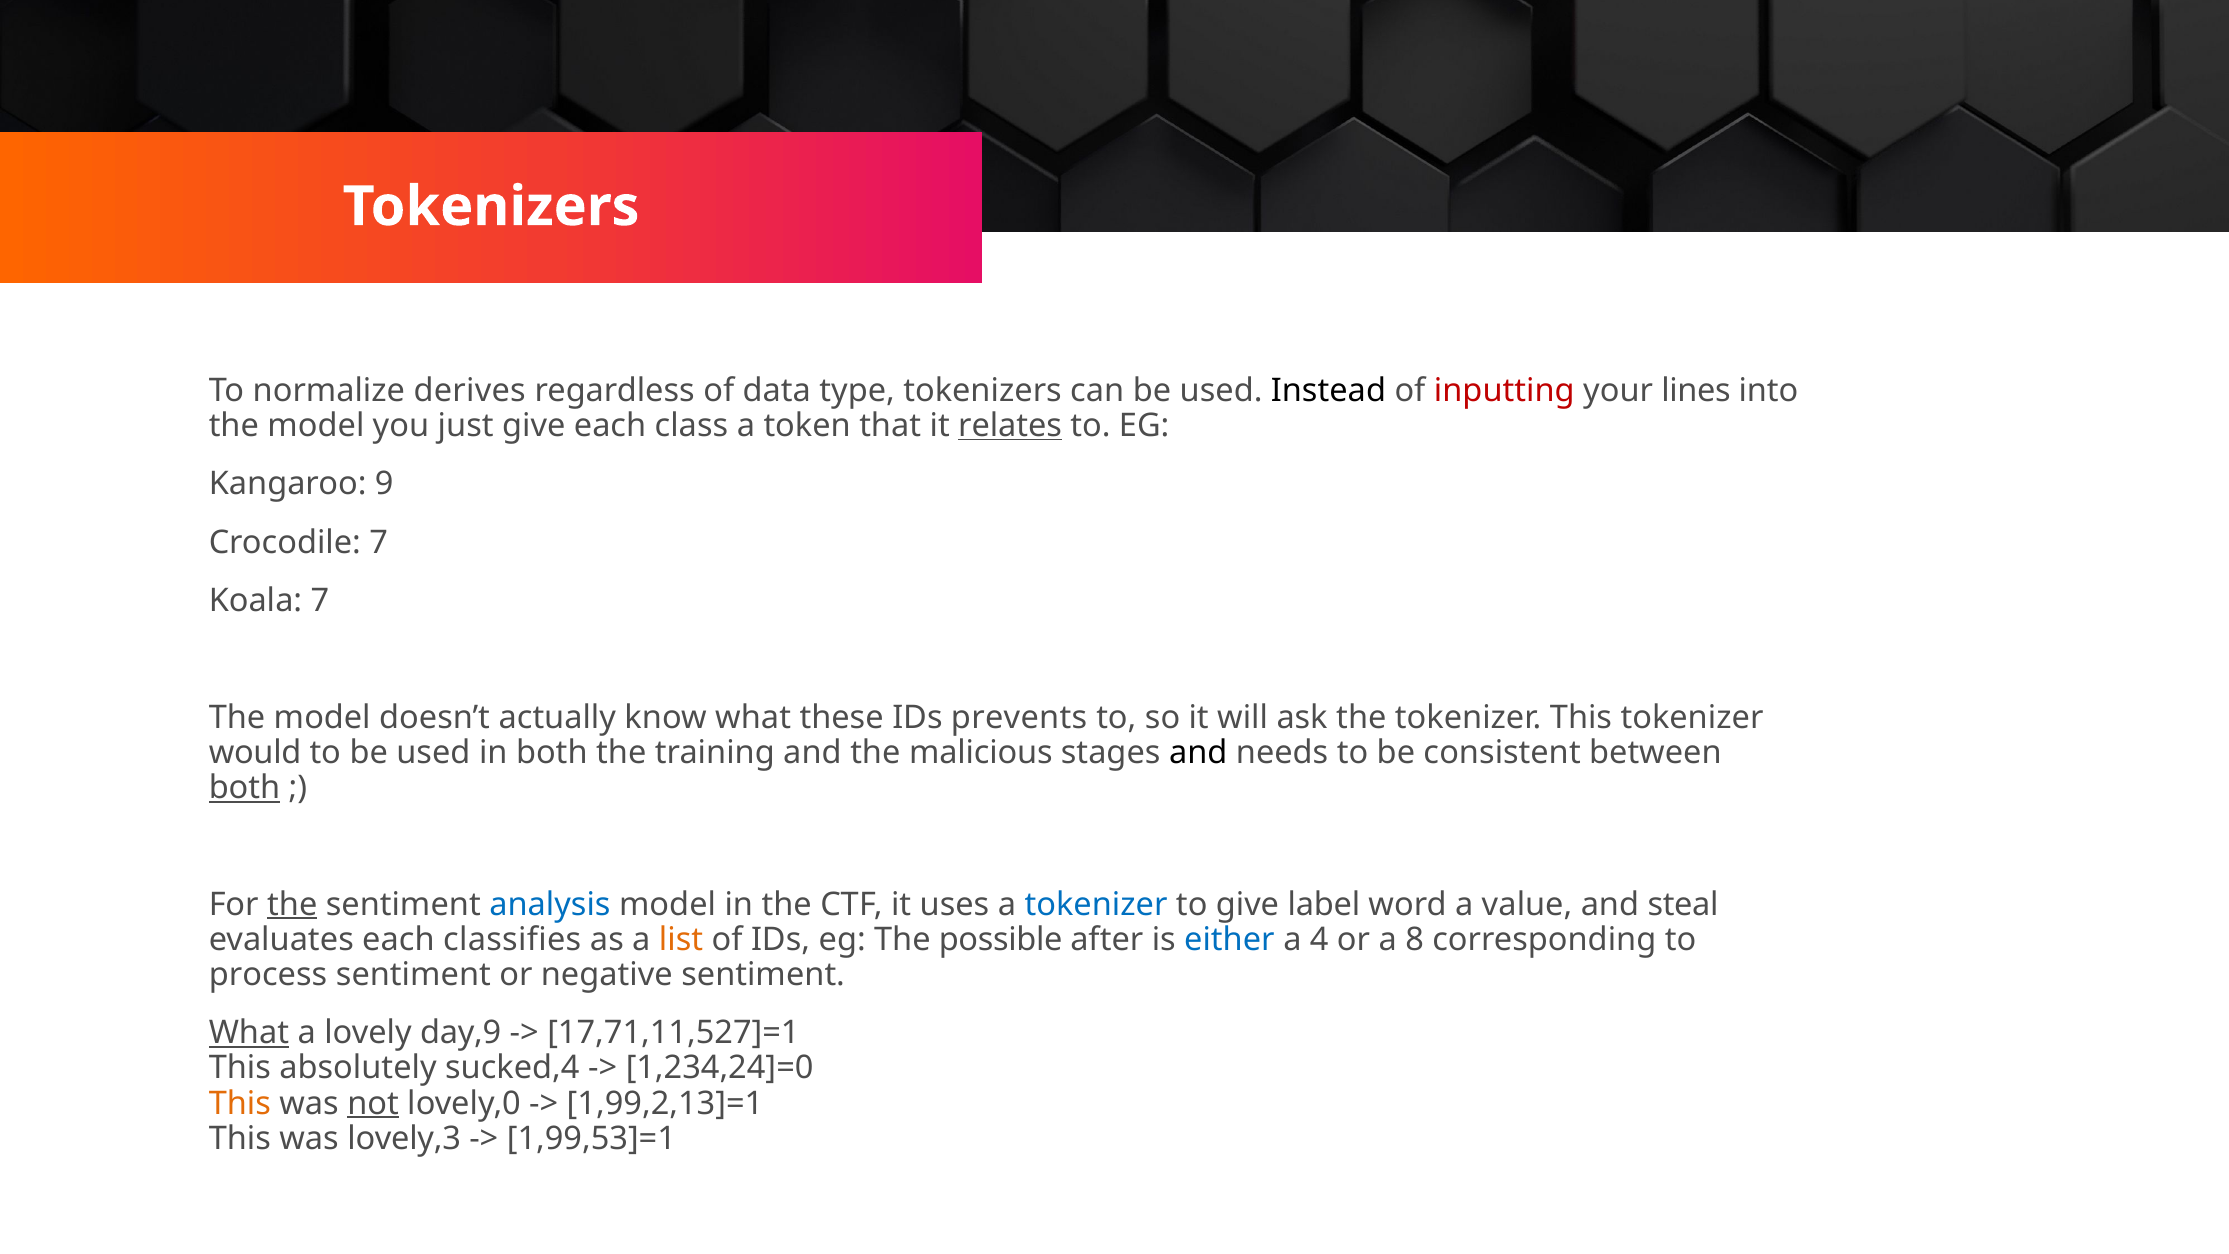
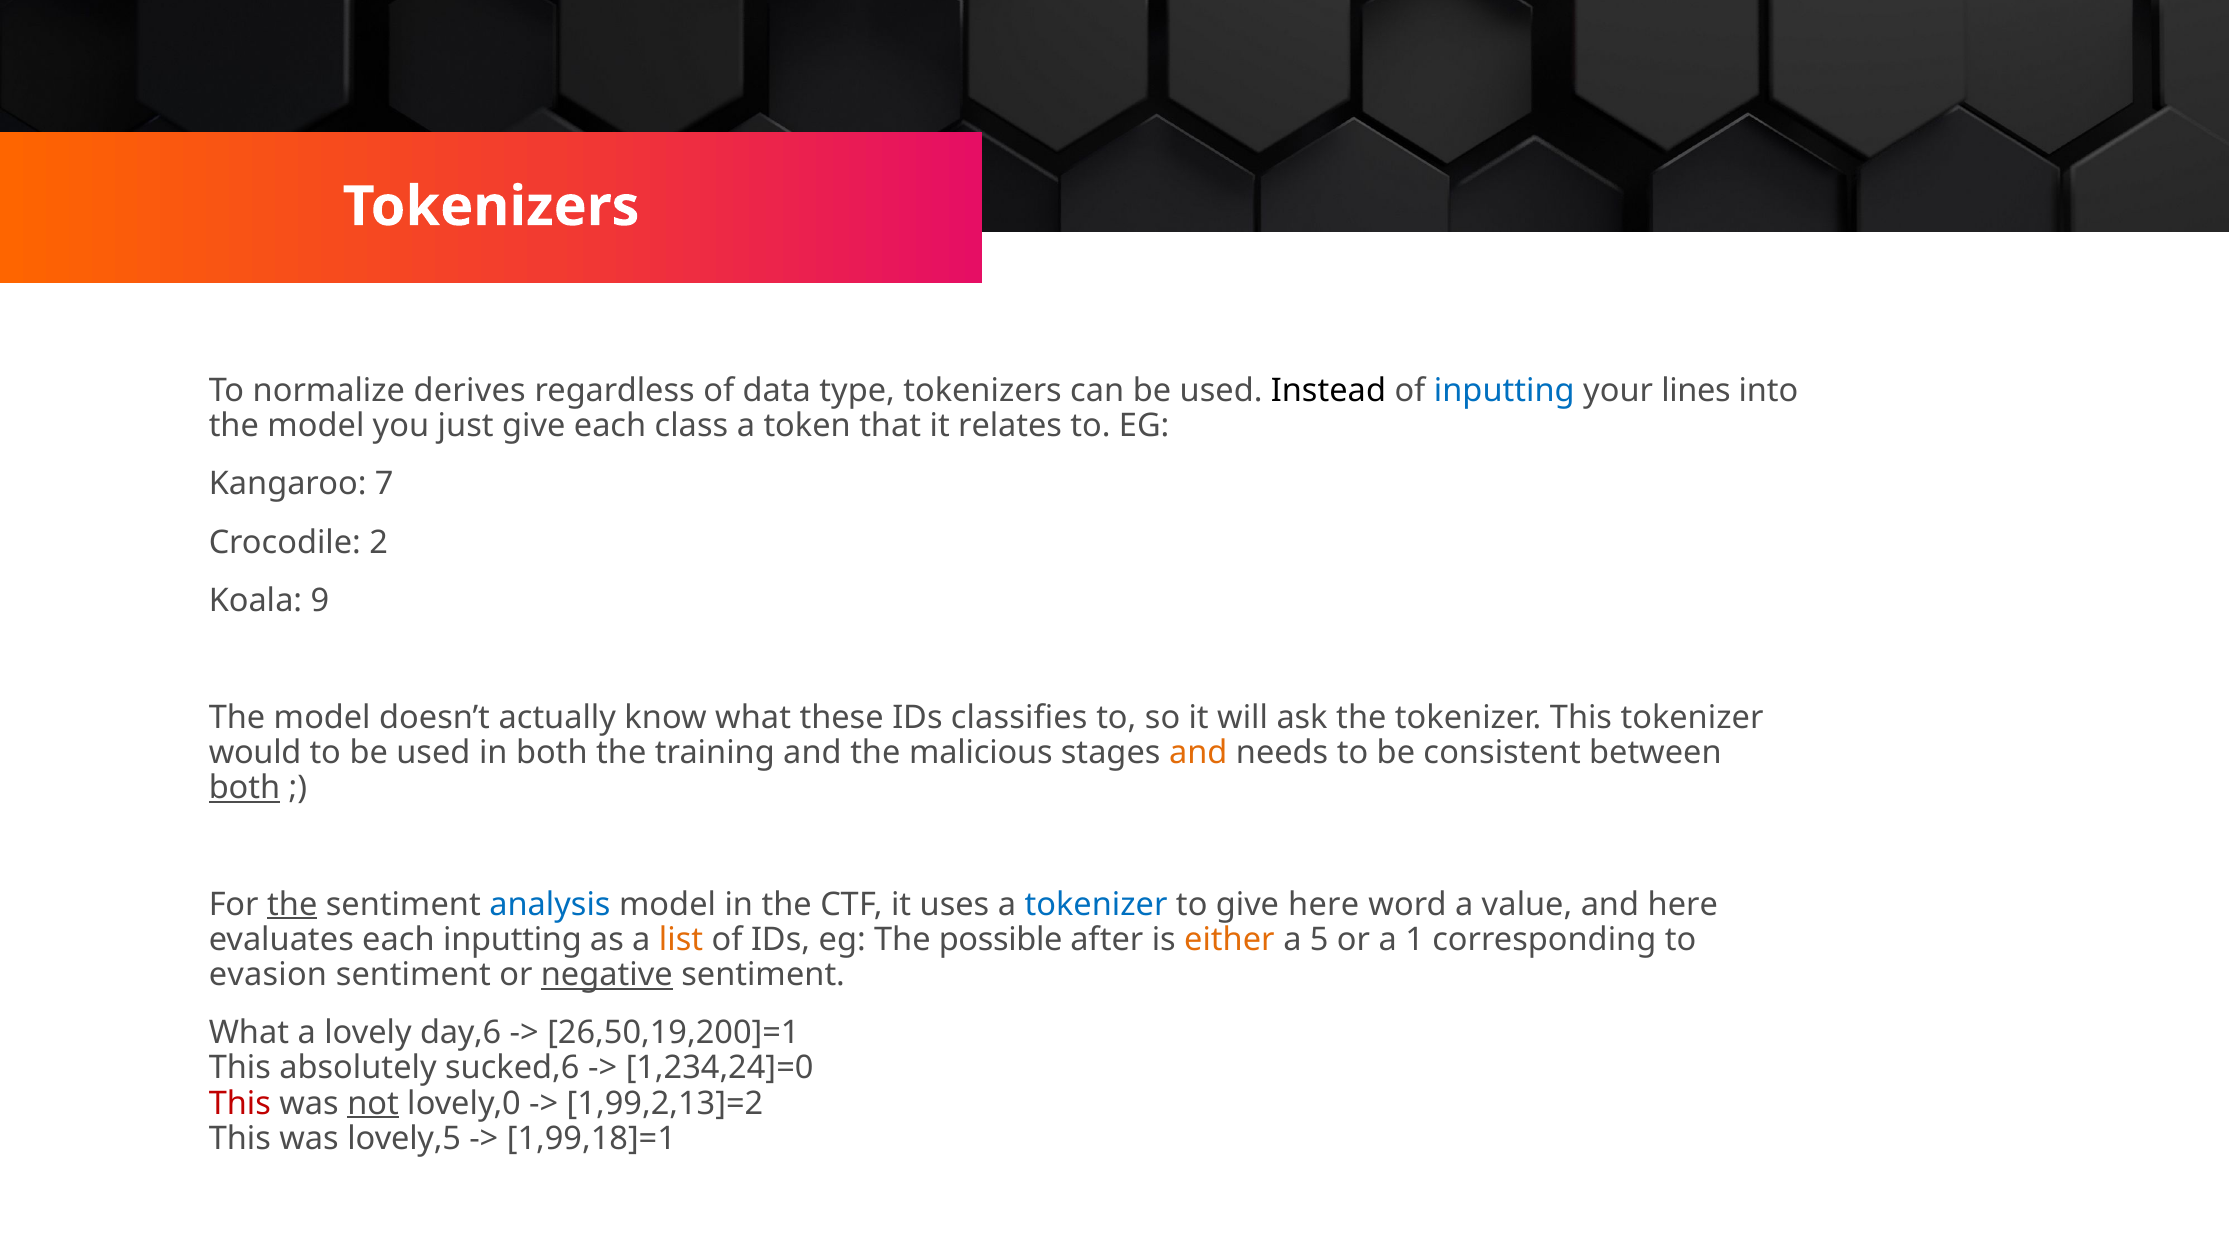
inputting colour: red -> blue (1504, 390)
relates underline: present -> none (1010, 425)
9: 9 -> 7 (384, 484)
Crocodile 7: 7 -> 2 (379, 542)
Koala 7: 7 -> 9 (320, 601)
prevents: prevents -> classifies (1019, 717)
and colour: black -> orange (1198, 752)
give label: label -> here (1324, 904)
and steal: steal -> here (1683, 904)
each classifies: classifies -> inputting (512, 939)
either colour: blue -> orange (1229, 939)
4: 4 -> 5 (1319, 939)
8: 8 -> 1 (1415, 939)
process: process -> evasion (268, 975)
negative underline: none -> present (607, 975)
What underline: present -> none (249, 1033)
day,9: day,9 -> day,6 (461, 1033)
17,71,11,527]=1: 17,71,11,527]=1 -> 26,50,19,200]=1 (673, 1033)
sucked,4: sucked,4 -> sucked,6 (512, 1068)
This colour: orange -> red (240, 1103)
1,99,2,13]=1: 1,99,2,13]=1 -> 1,99,2,13]=2 (665, 1103)
lovely,3: lovely,3 -> lovely,5 (404, 1138)
1,99,53]=1: 1,99,53]=1 -> 1,99,18]=1 (591, 1138)
